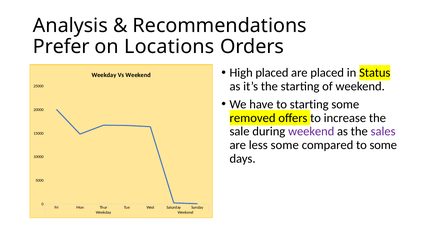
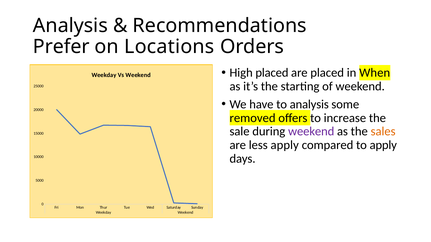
Status: Status -> When (375, 73)
starting: starting -> analysis (309, 105)
sales colour: purple -> orange (383, 132)
less some: some -> apply (285, 145)
to some: some -> apply (383, 145)
